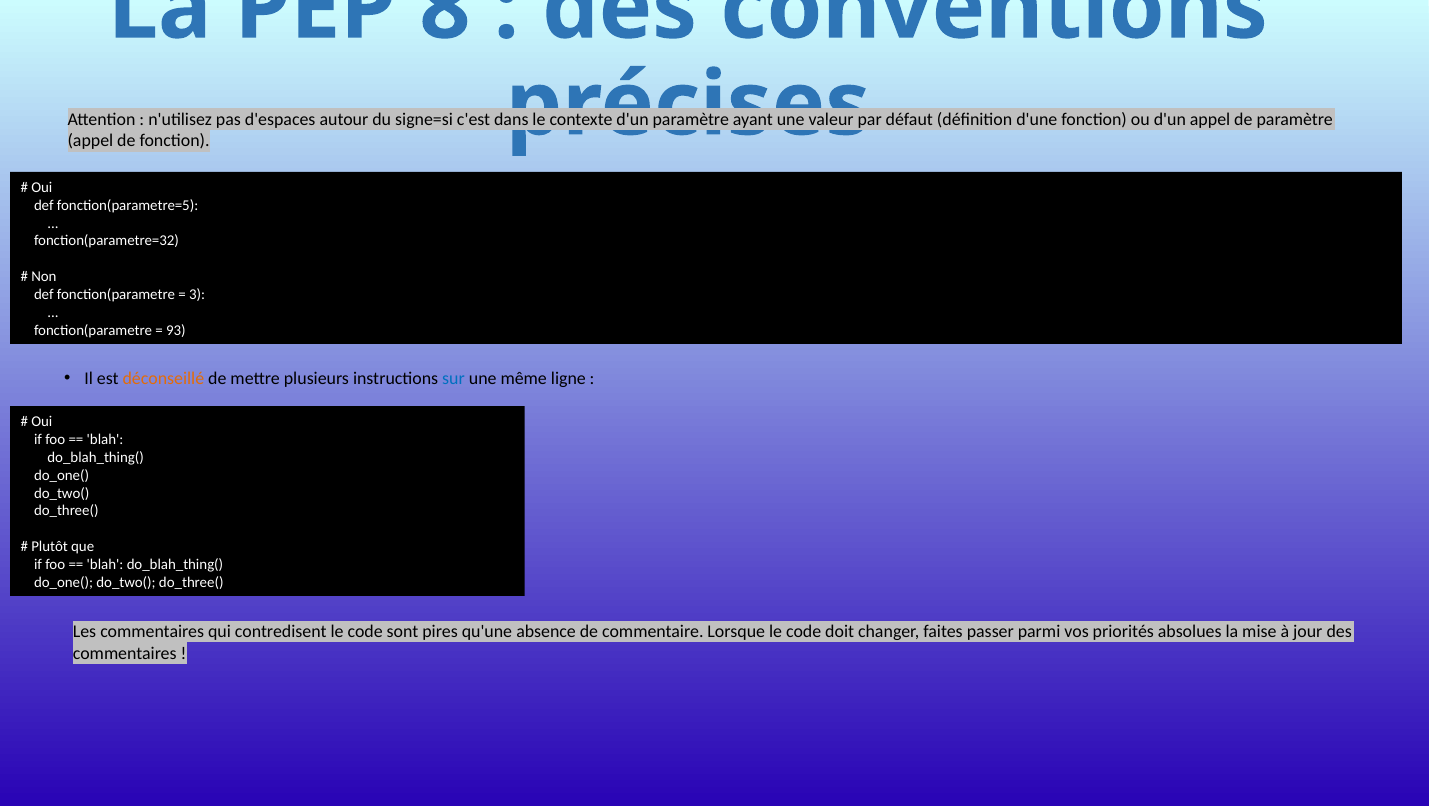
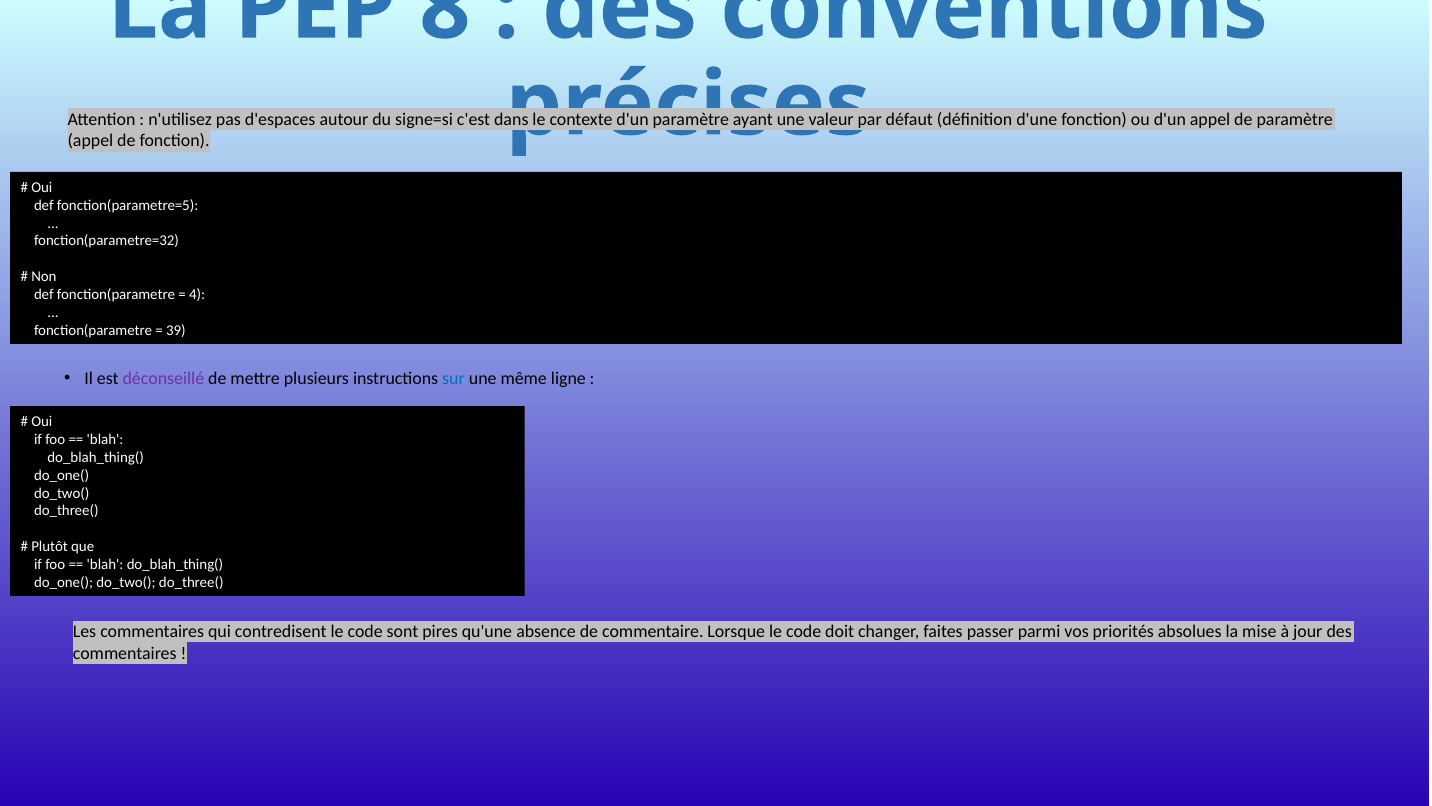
3: 3 -> 4 (197, 295)
93: 93 -> 39 (176, 331)
déconseillé colour: orange -> purple (163, 378)
